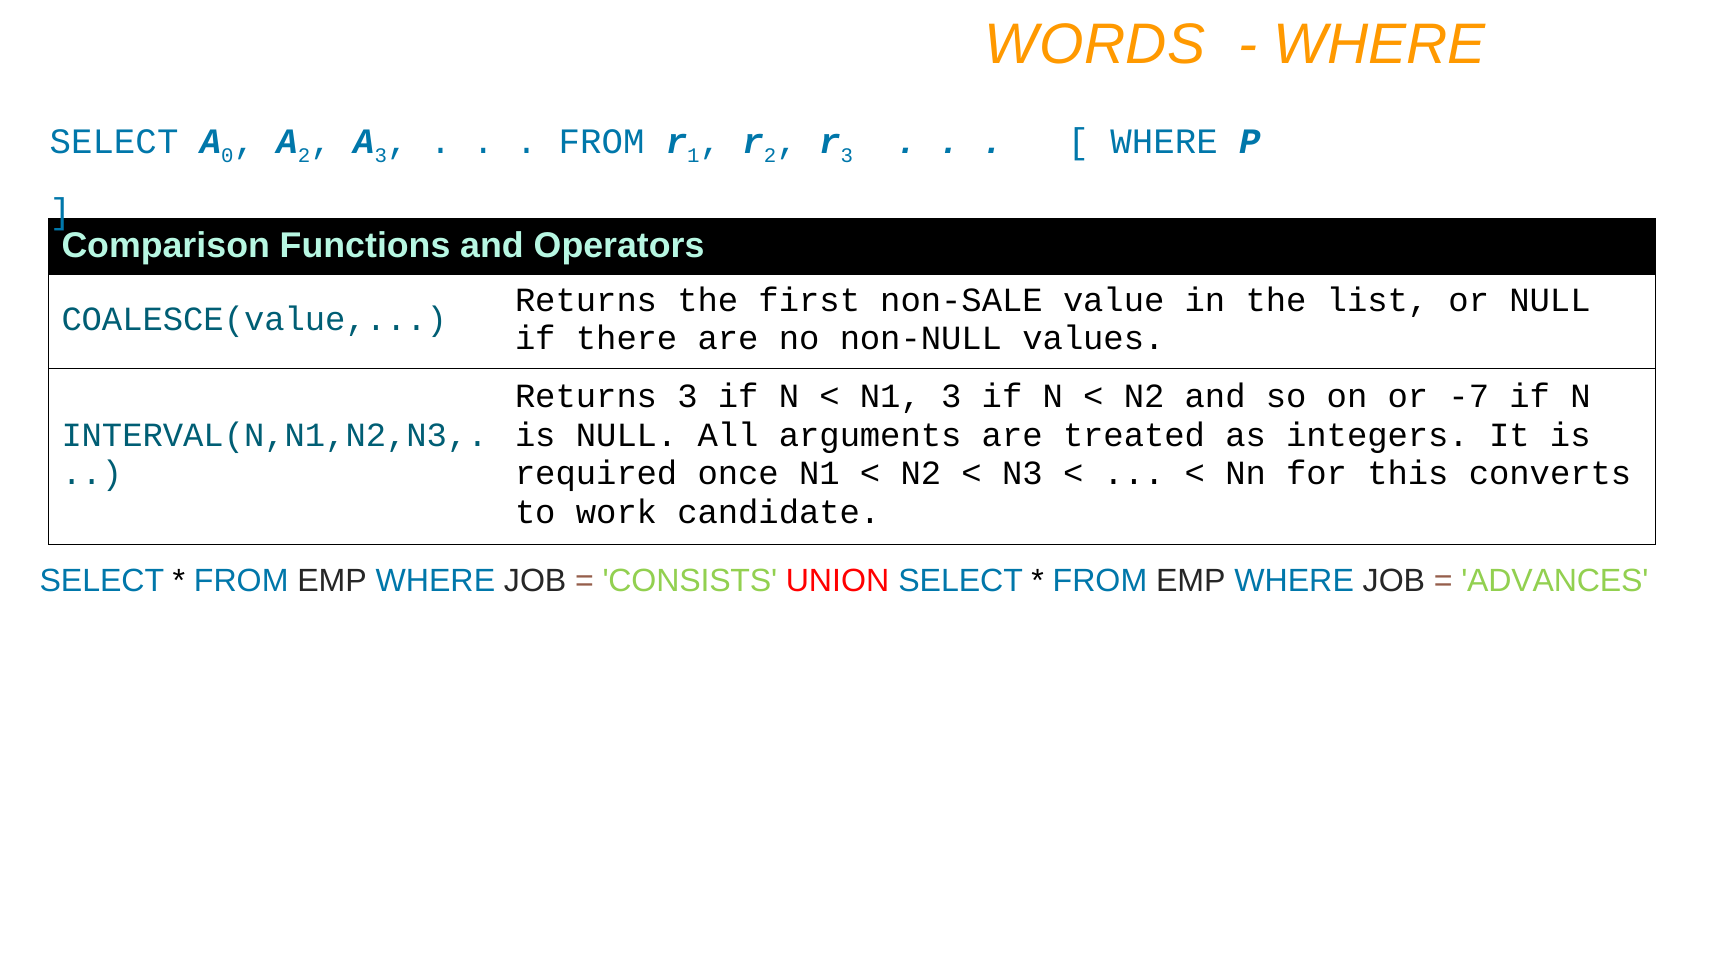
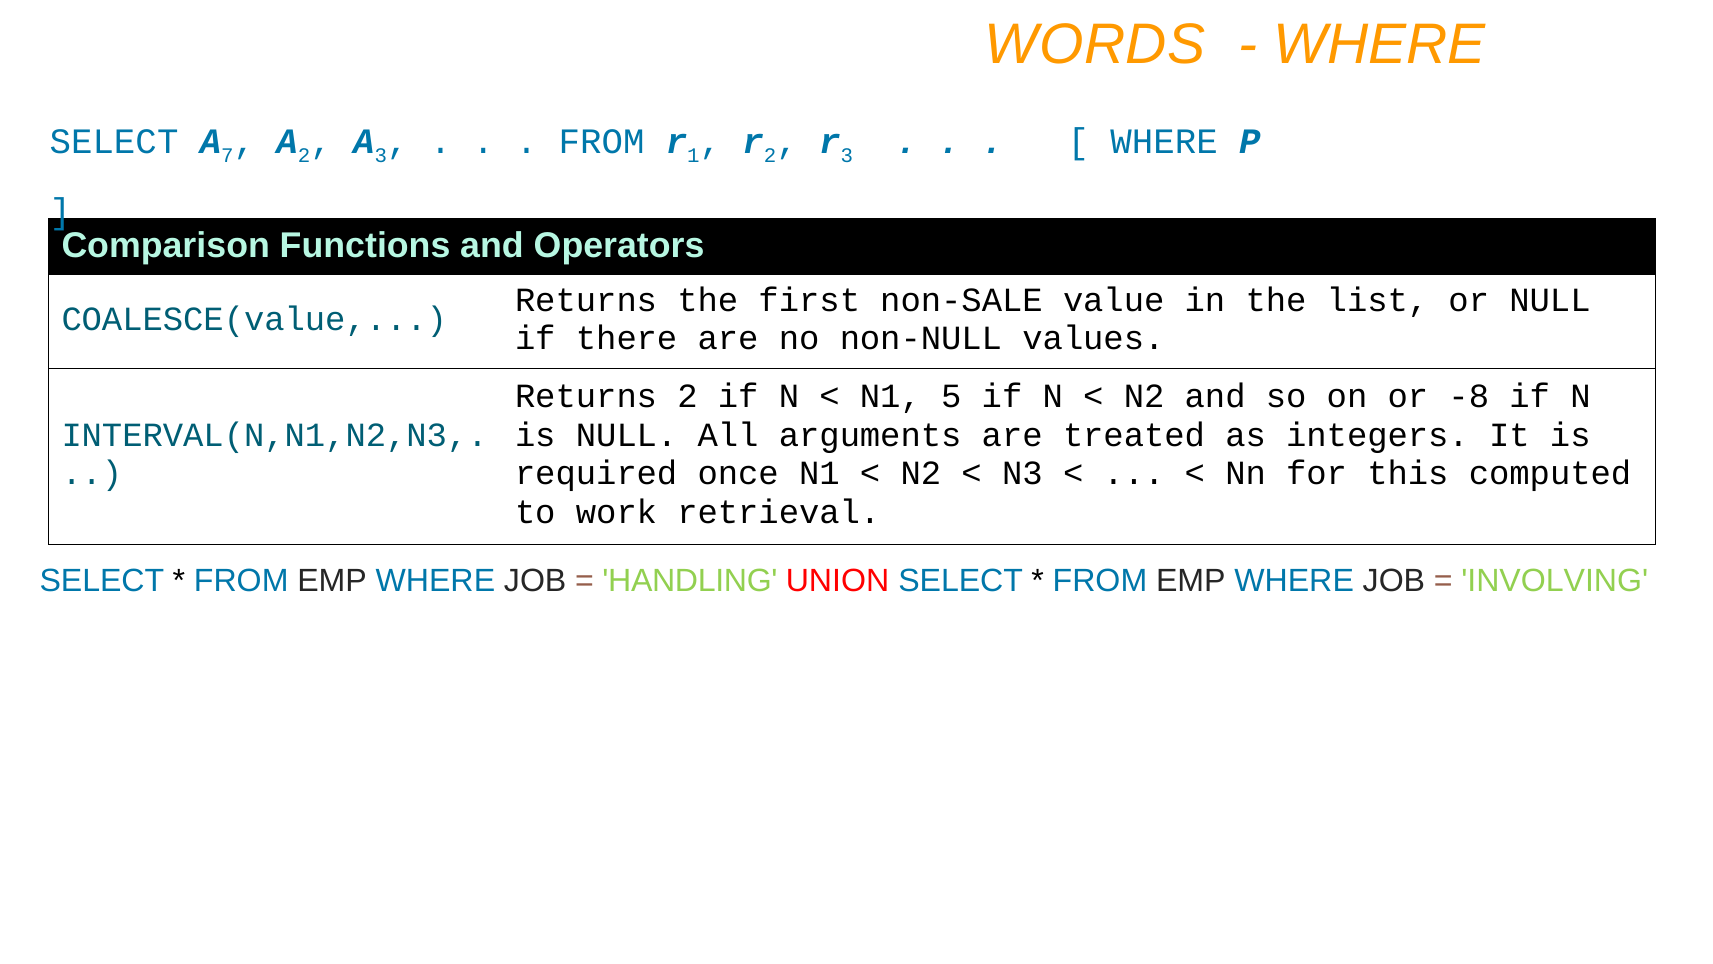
0: 0 -> 7 (227, 155)
Returns 3: 3 -> 2 (687, 397)
N1 3: 3 -> 5 (951, 397)
-7: -7 -> -8 (1469, 397)
converts: converts -> computed (1550, 473)
candidate: candidate -> retrieval (779, 512)
CONSISTS: CONSISTS -> HANDLING (690, 580)
ADVANCES: ADVANCES -> INVOLVING (1555, 580)
